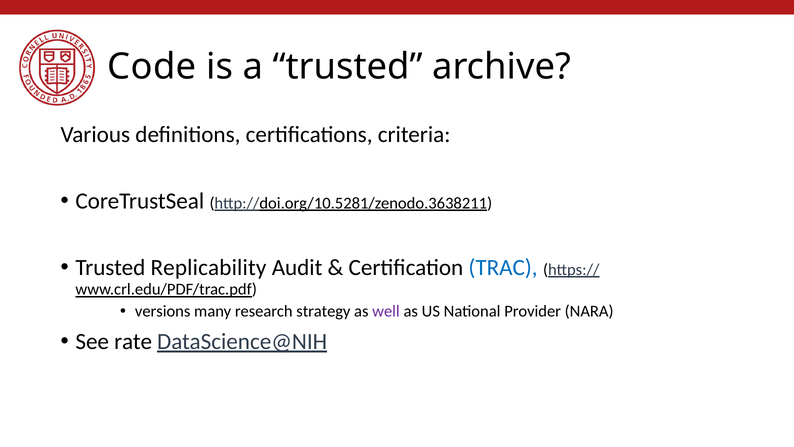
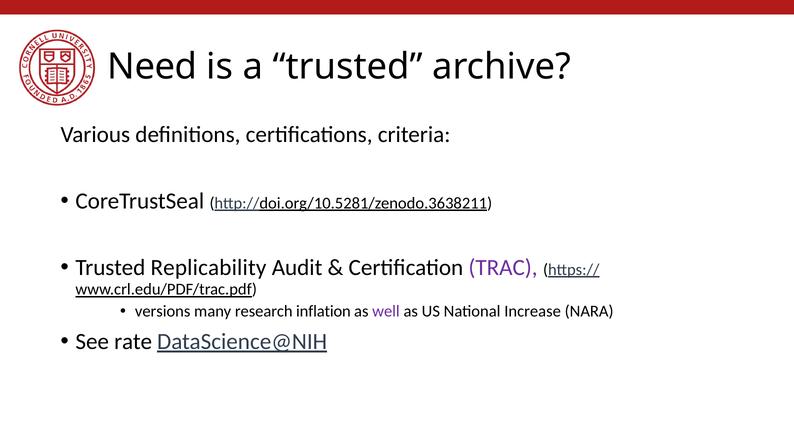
Code: Code -> Need (152, 67)
TRAC colour: blue -> purple (503, 267)
strategy: strategy -> inflation (323, 311)
Provider: Provider -> Increase (533, 311)
